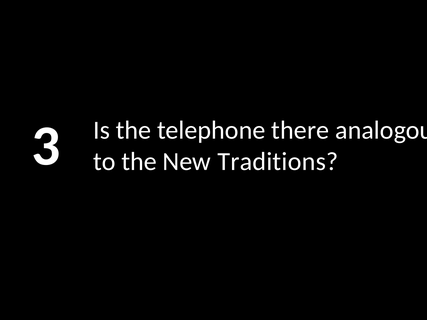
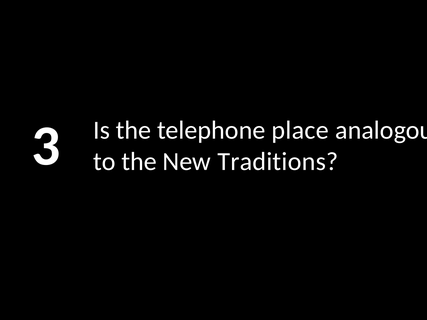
there: there -> place (300, 130)
